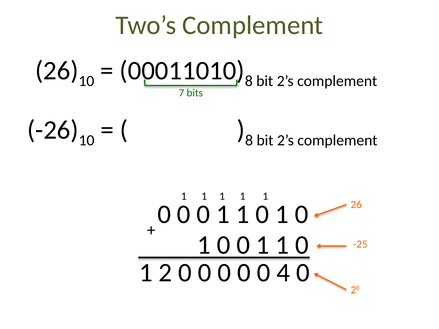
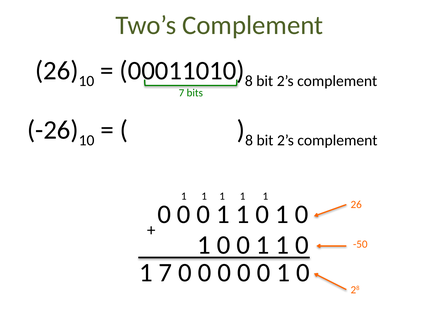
-25: -25 -> -50 (360, 244)
1 2: 2 -> 7 (165, 273)
4: 4 -> 1 (283, 273)
